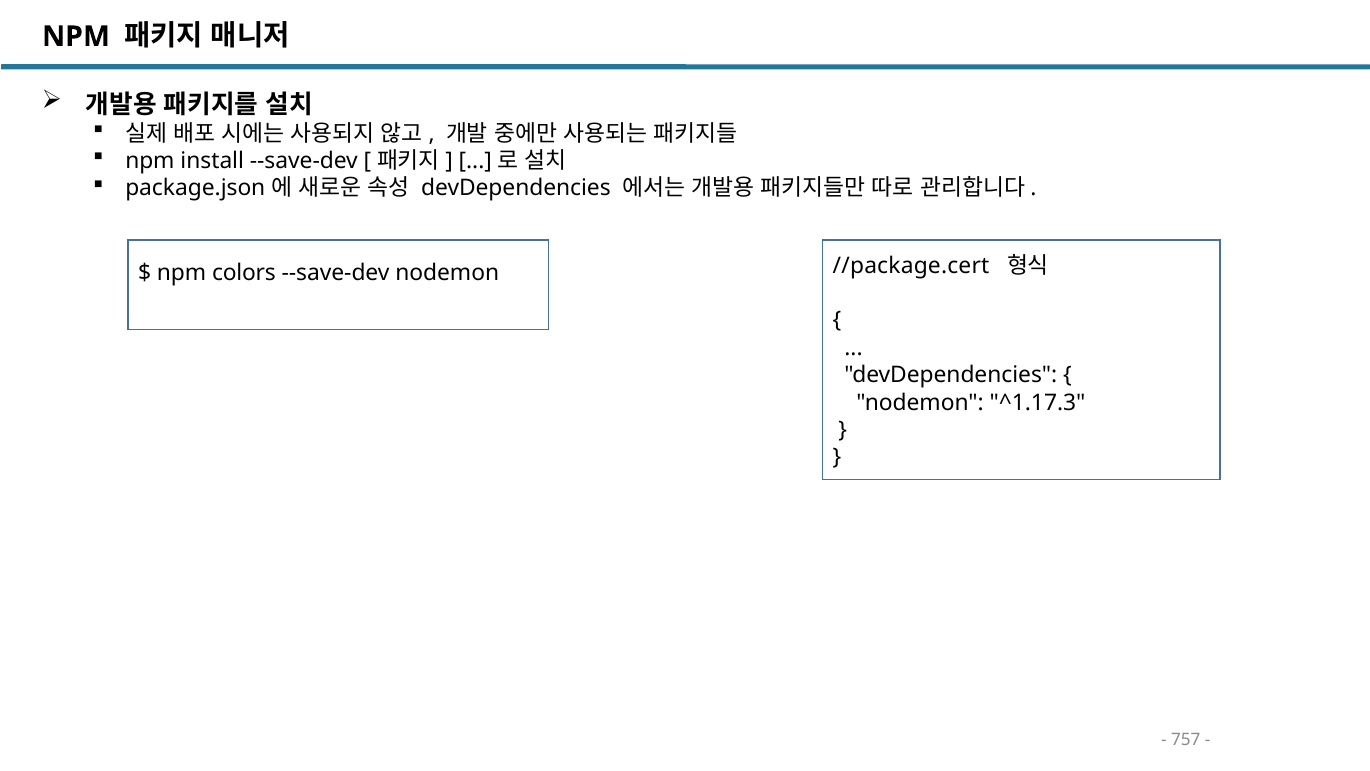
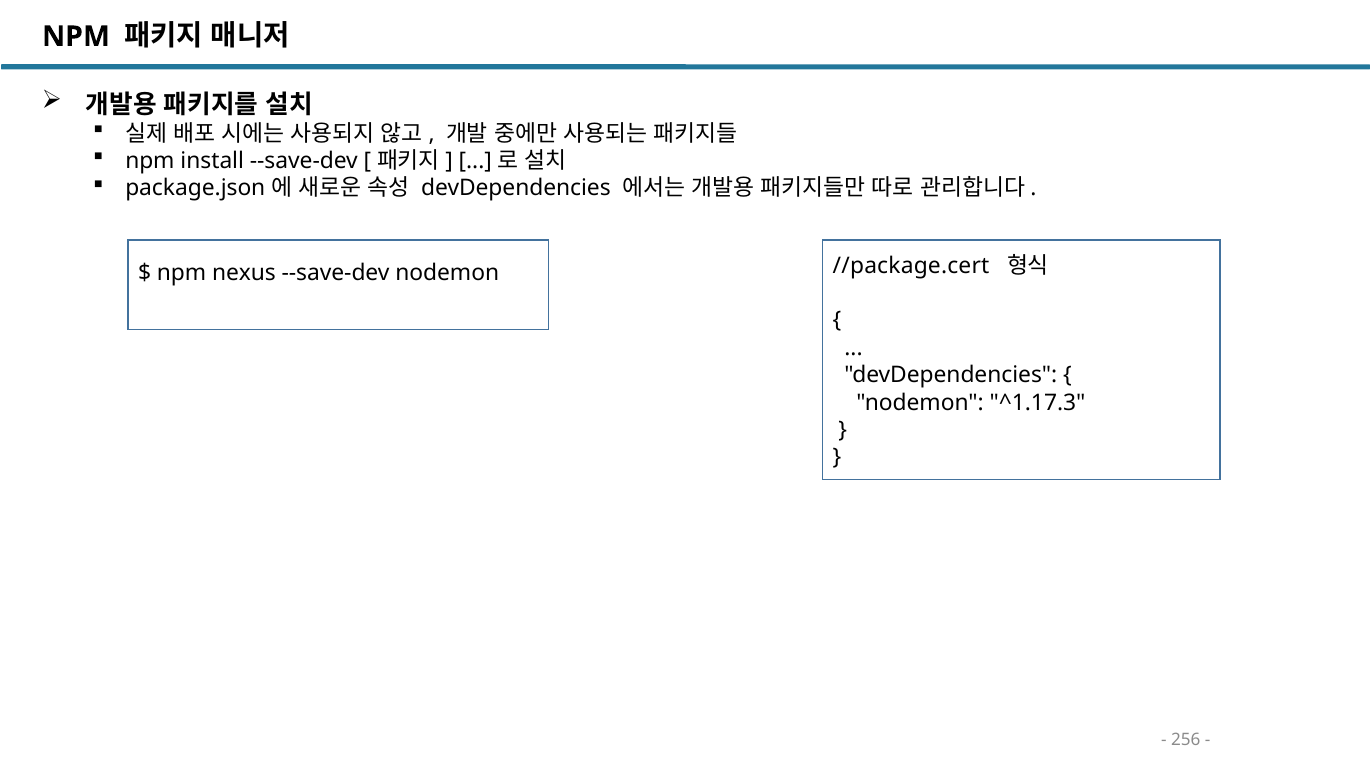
colors: colors -> nexus (244, 273)
757: 757 -> 256 (1186, 739)
